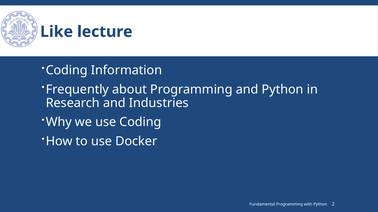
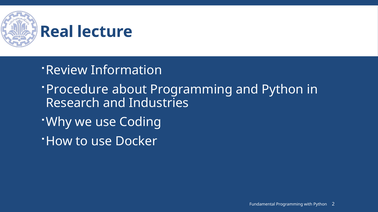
Like: Like -> Real (57, 32)
Coding: Coding -> Review (67, 71)
Frequently: Frequently -> Procedure (77, 90)
